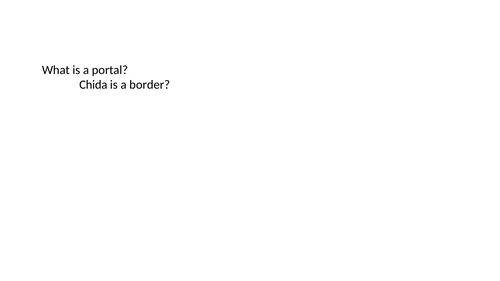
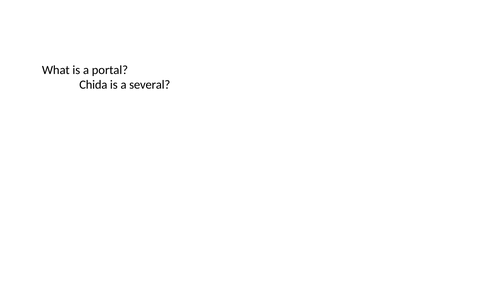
border: border -> several (150, 85)
